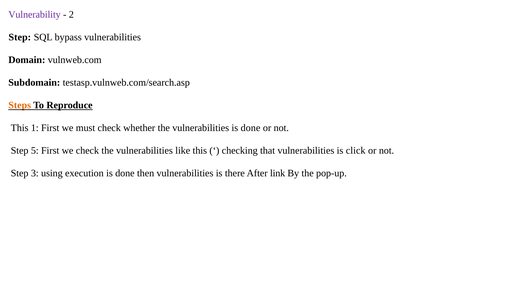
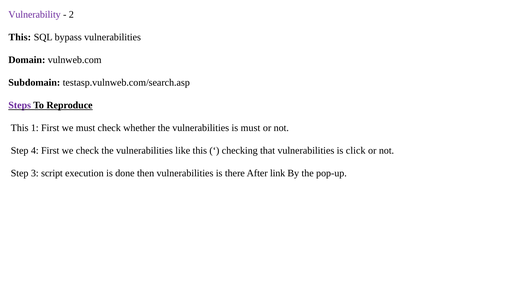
Step: Step -> This (20, 37)
Steps colour: orange -> purple (20, 105)
vulnerabilities is done: done -> must (251, 128)
5: 5 -> 4 (35, 151)
using: using -> script (52, 173)
